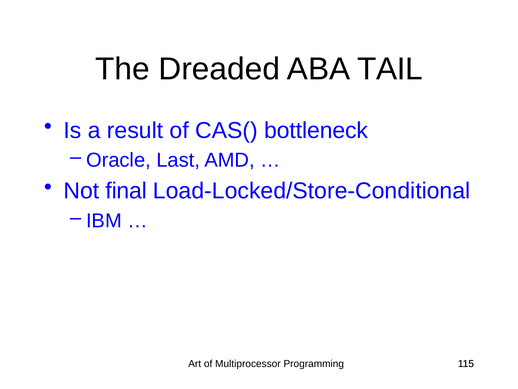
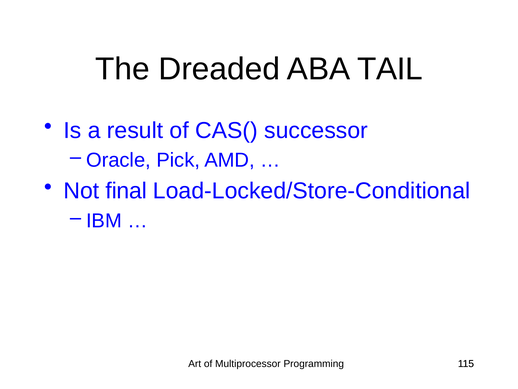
bottleneck: bottleneck -> successor (316, 130)
Last: Last -> Pick (178, 160)
